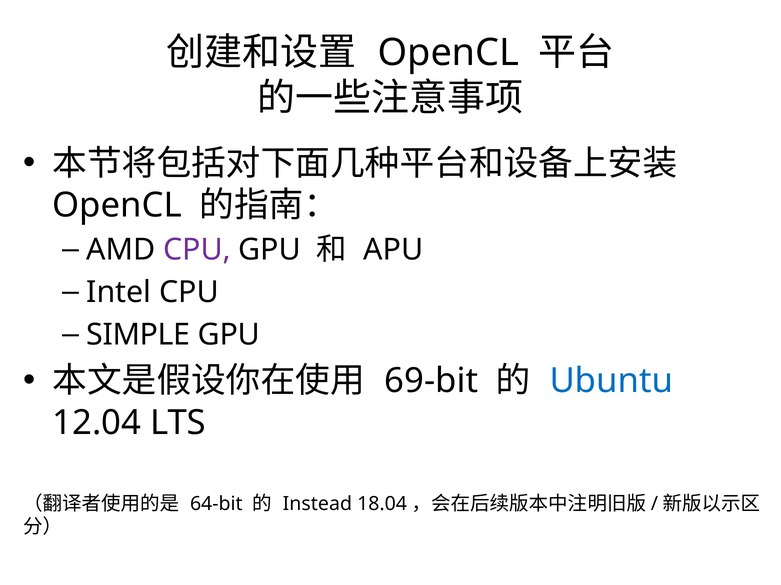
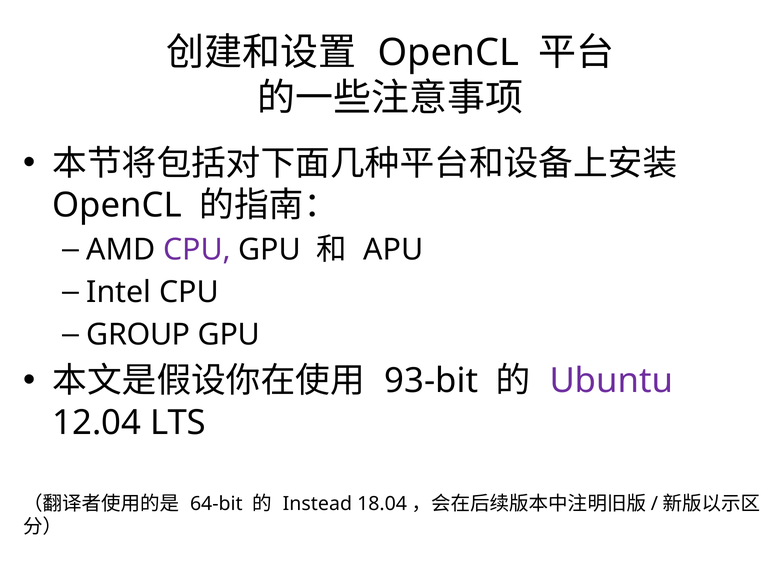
SIMPLE: SIMPLE -> GROUP (138, 335)
69-bit: 69-bit -> 93-bit (431, 382)
Ubuntu colour: blue -> purple (611, 382)
